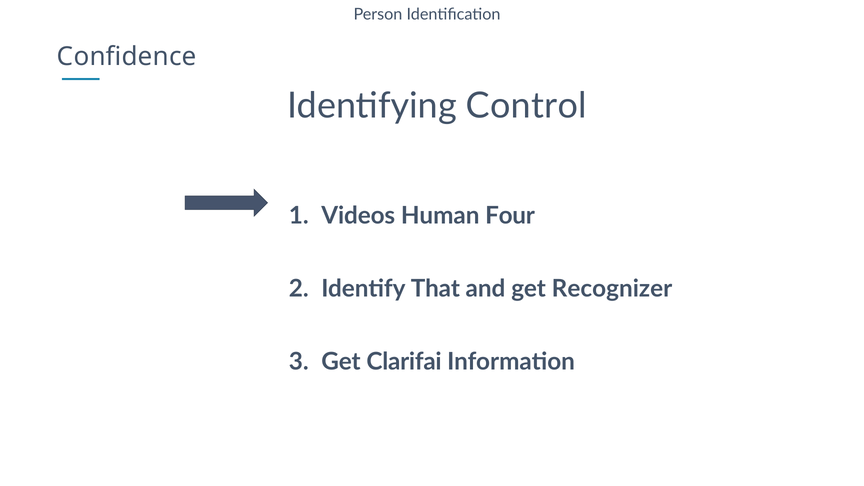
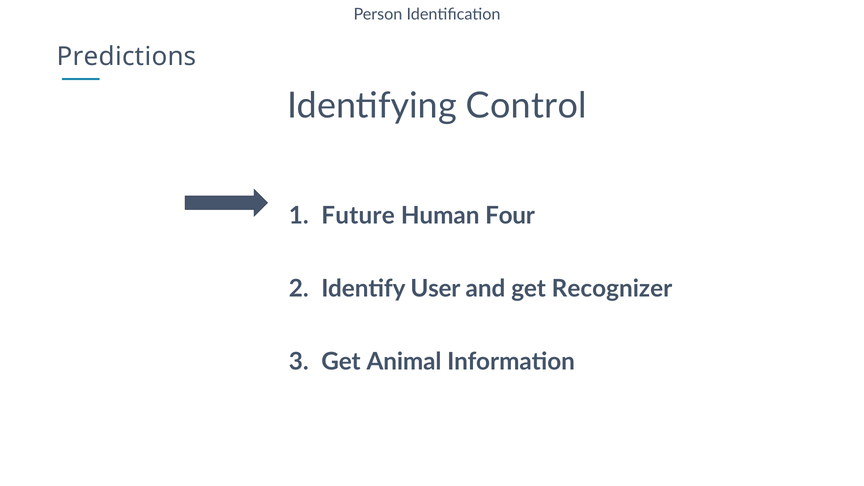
Confidence: Confidence -> Predictions (127, 57)
Videos: Videos -> Future (358, 216)
That: That -> User (435, 289)
Clarifai: Clarifai -> Animal (404, 362)
